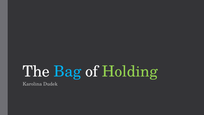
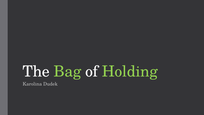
Bag colour: light blue -> light green (67, 71)
